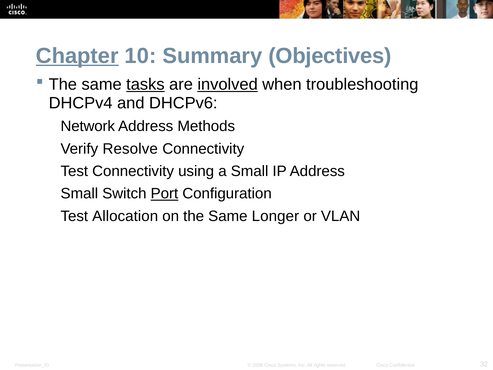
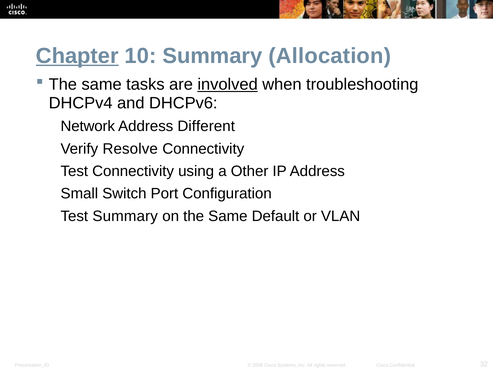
Objectives: Objectives -> Allocation (330, 56)
tasks underline: present -> none (145, 84)
Methods: Methods -> Different (206, 126)
a Small: Small -> Other (250, 171)
Port underline: present -> none (164, 194)
Test Allocation: Allocation -> Summary (125, 216)
Longer: Longer -> Default (275, 216)
